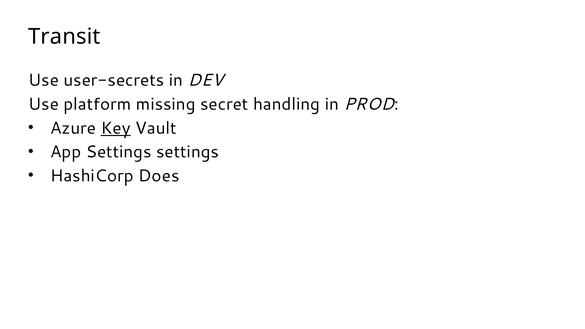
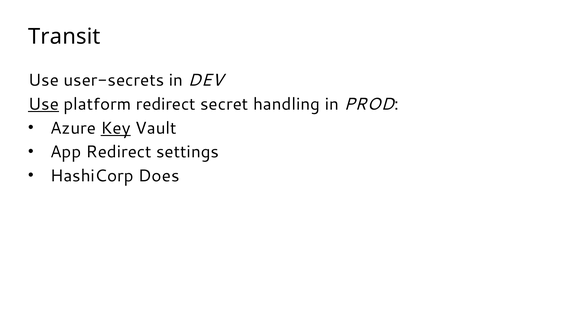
Use underline: none -> present (44, 104)
platform missing: missing -> redirect (166, 104)
App Settings: Settings -> Redirect (119, 152)
